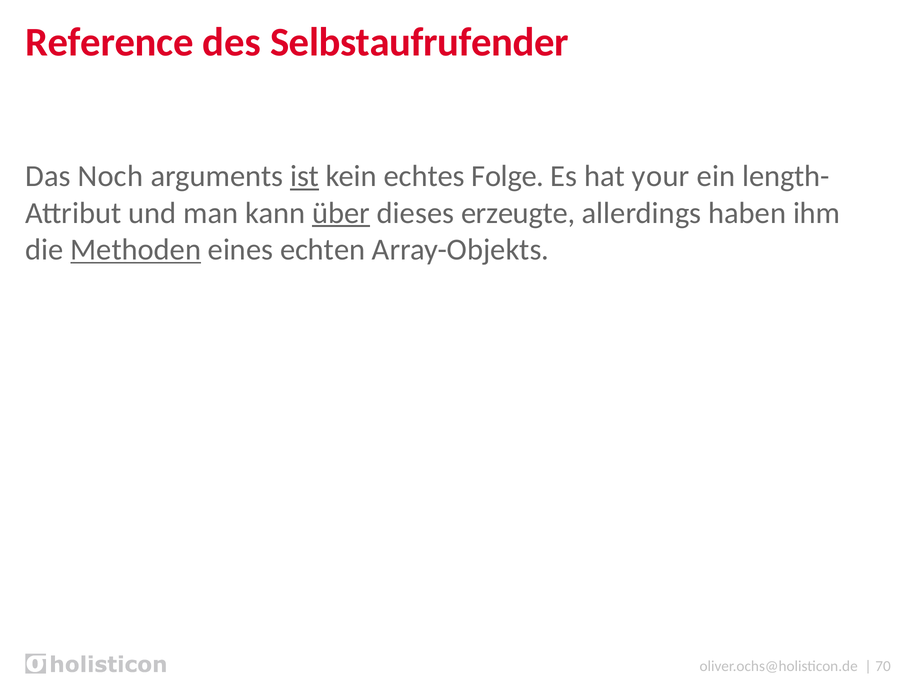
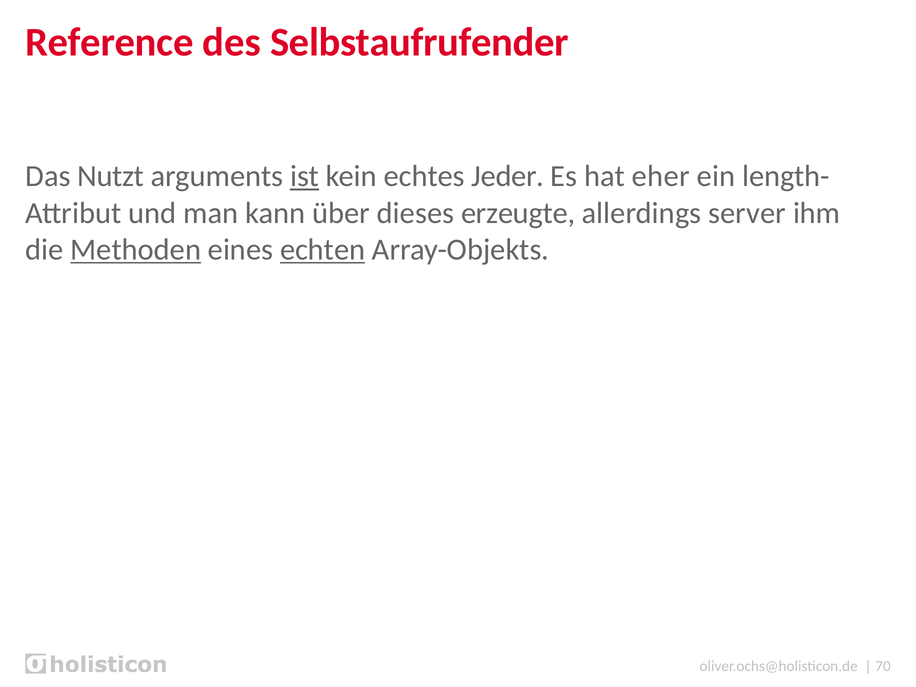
Noch: Noch -> Nutzt (111, 176)
Folge: Folge -> Jeder (508, 176)
your: your -> eher (661, 176)
über underline: present -> none (341, 213)
haben: haben -> server (747, 213)
echten underline: none -> present (323, 250)
